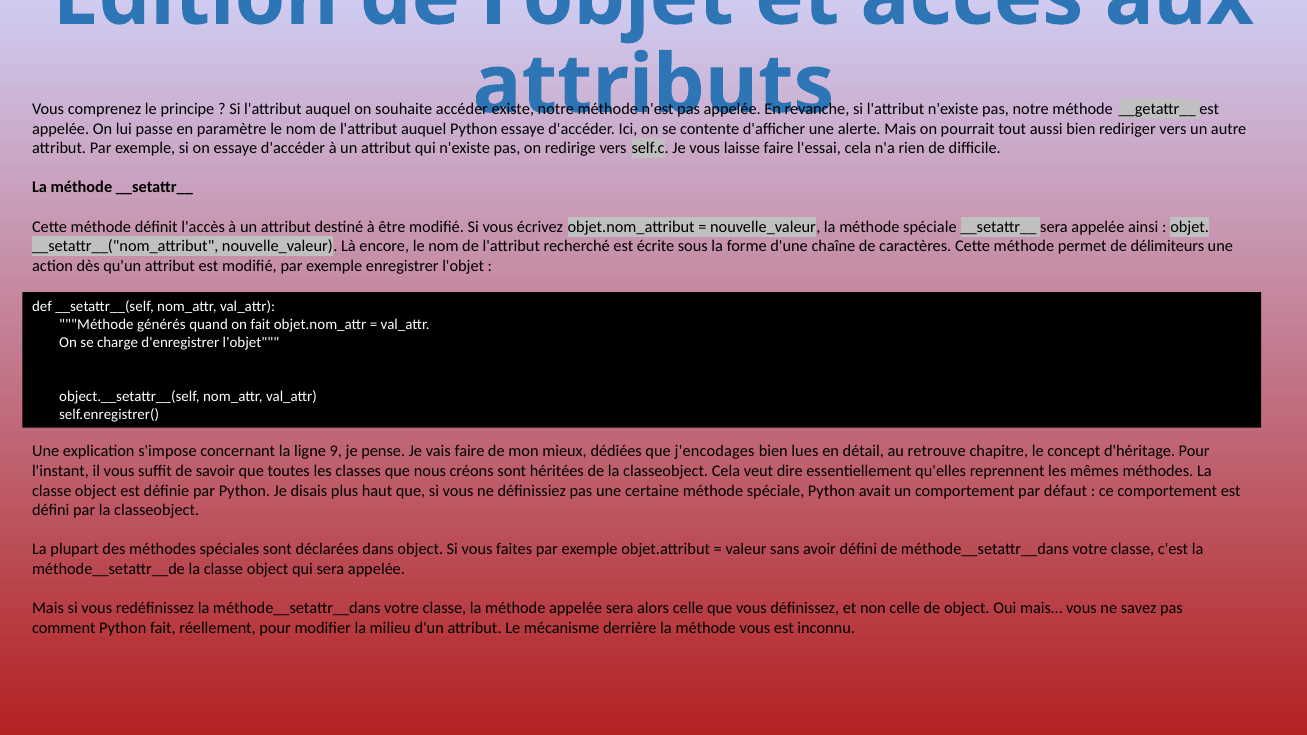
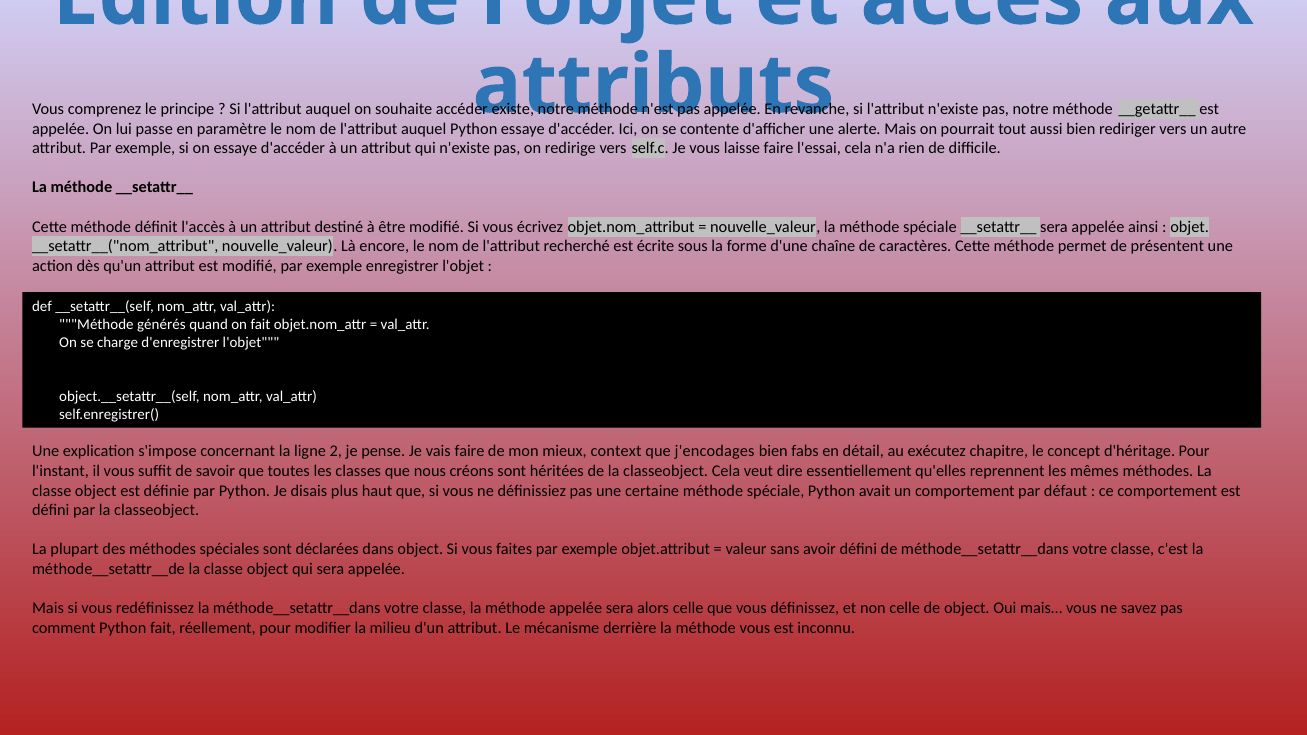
délimiteurs: délimiteurs -> présentent (1167, 246)
9: 9 -> 2 (336, 452)
dédiées: dédiées -> context (616, 452)
lues: lues -> fabs (805, 452)
retrouve: retrouve -> exécutez (937, 452)
